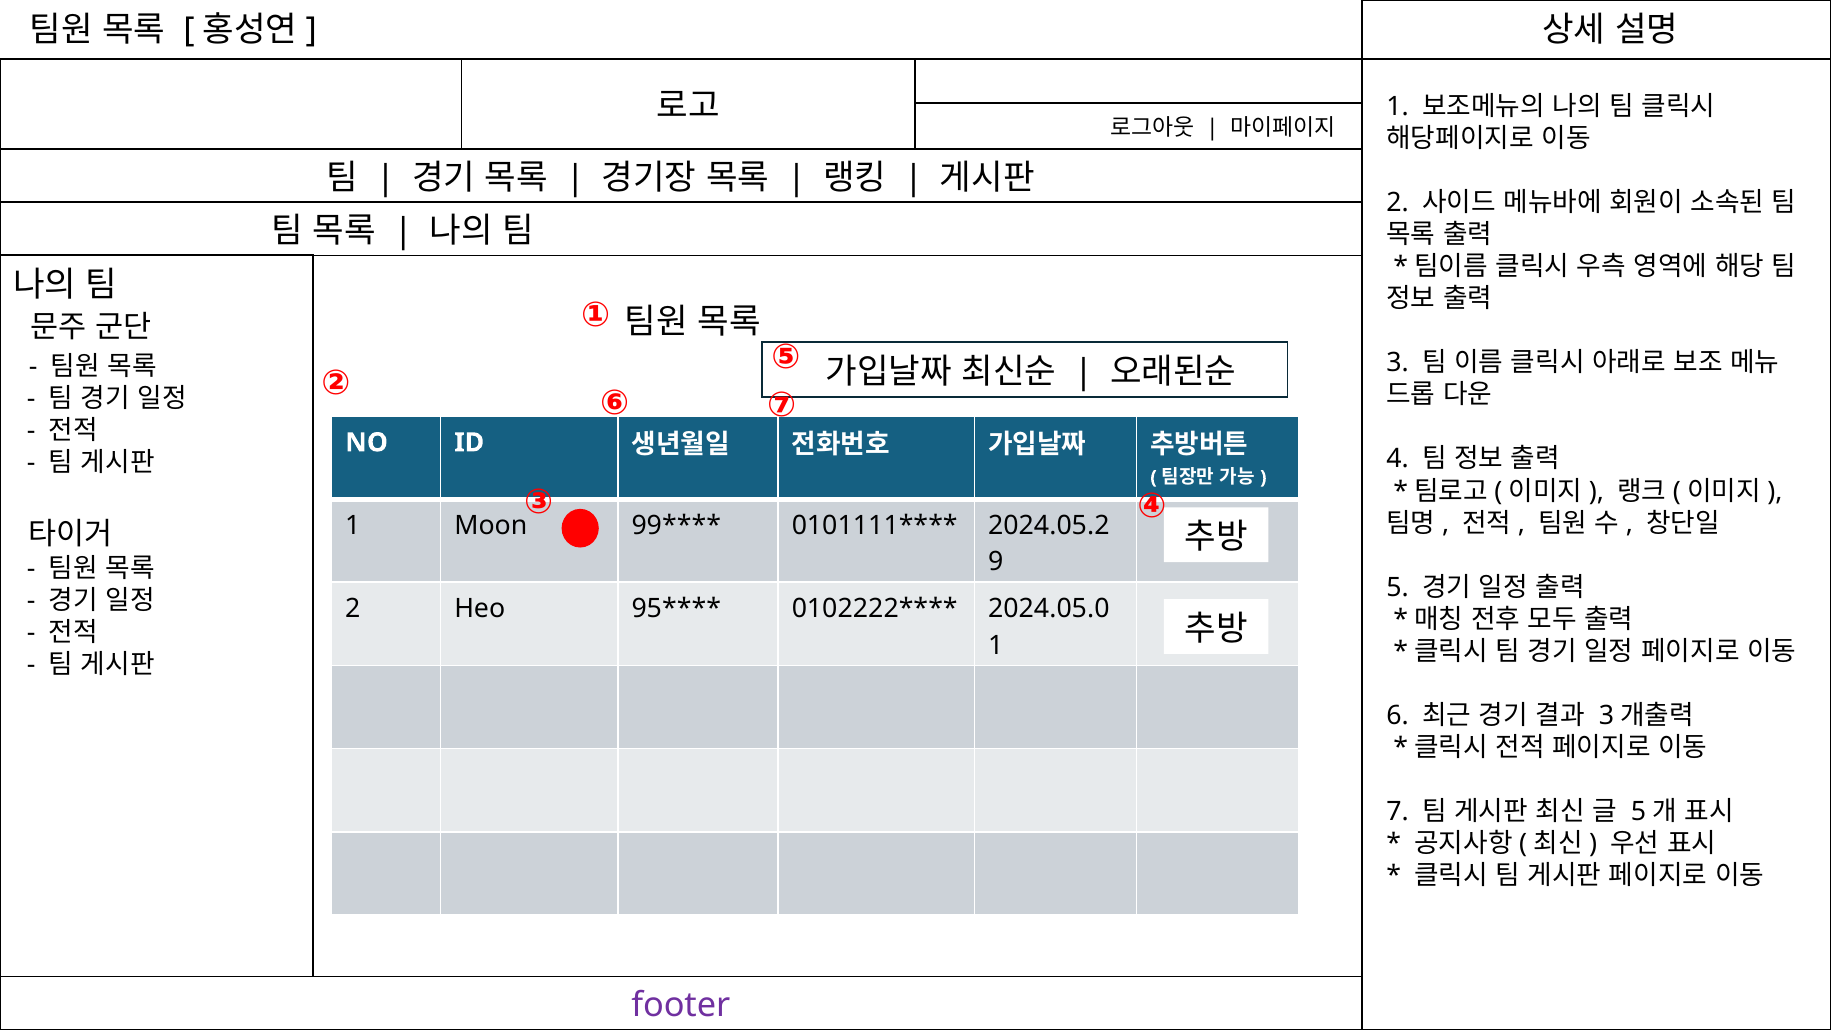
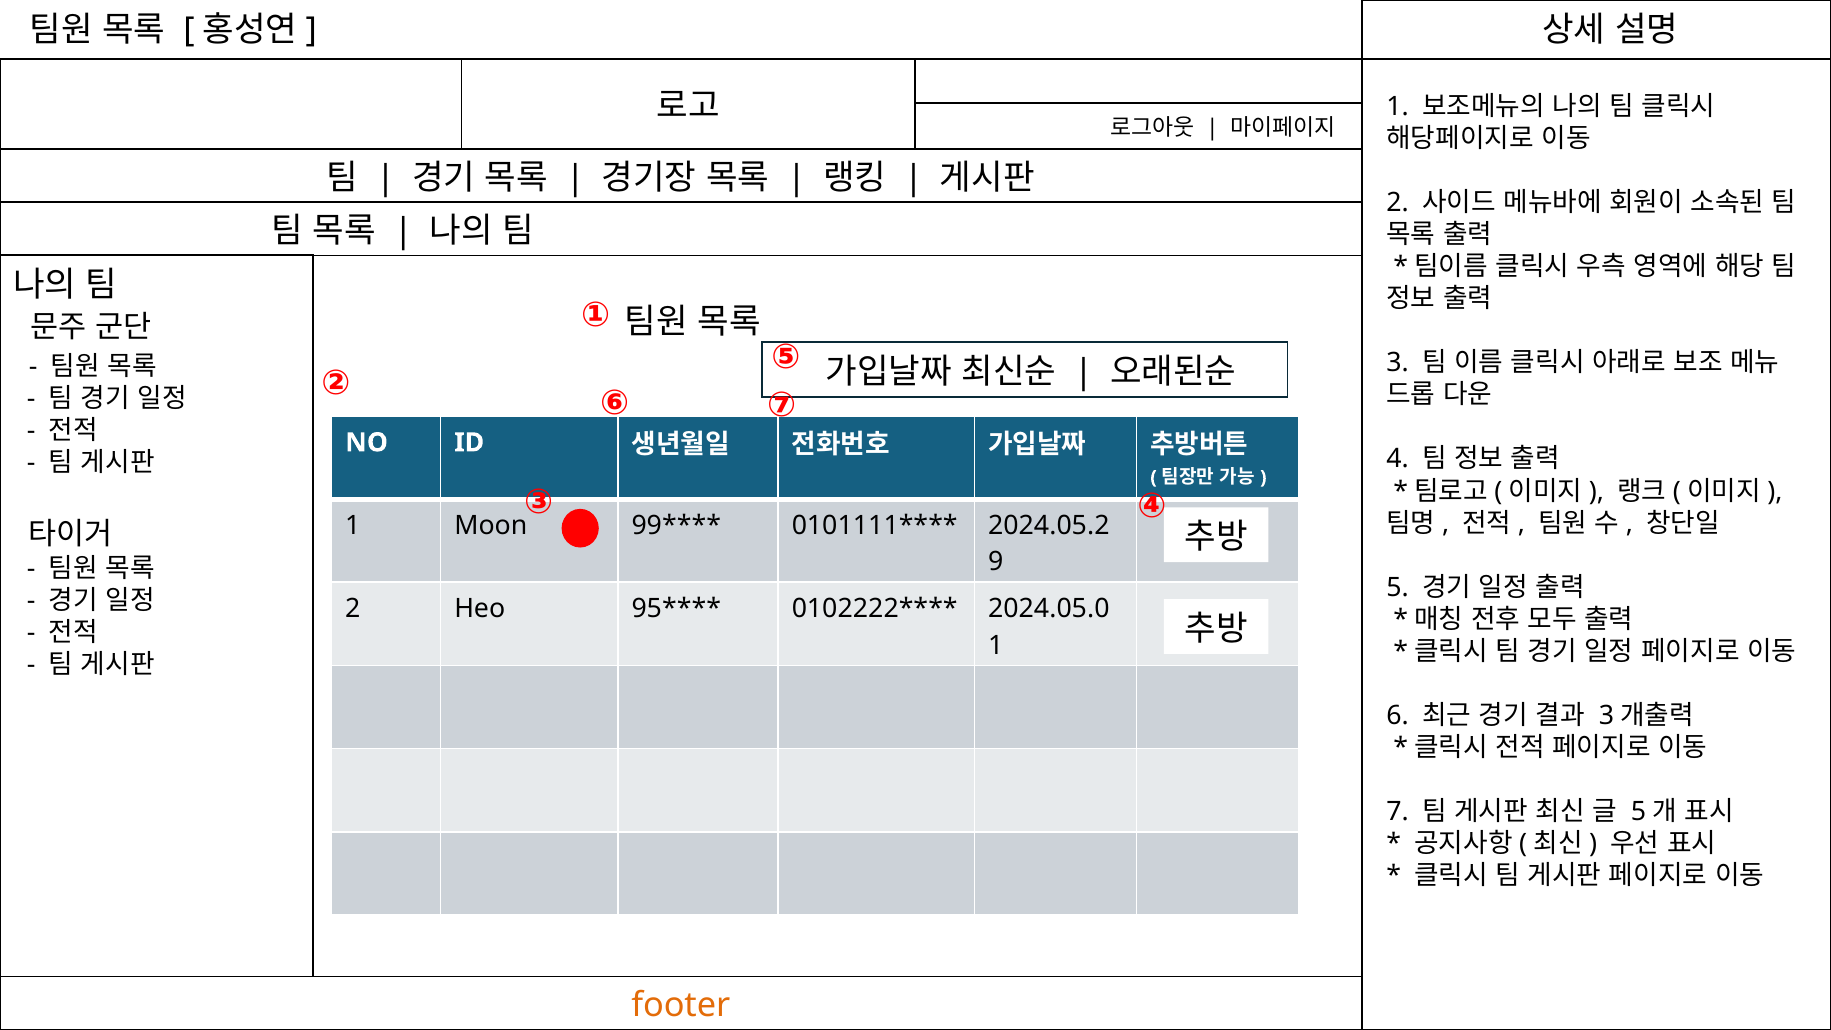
footer colour: purple -> orange (681, 1006)
